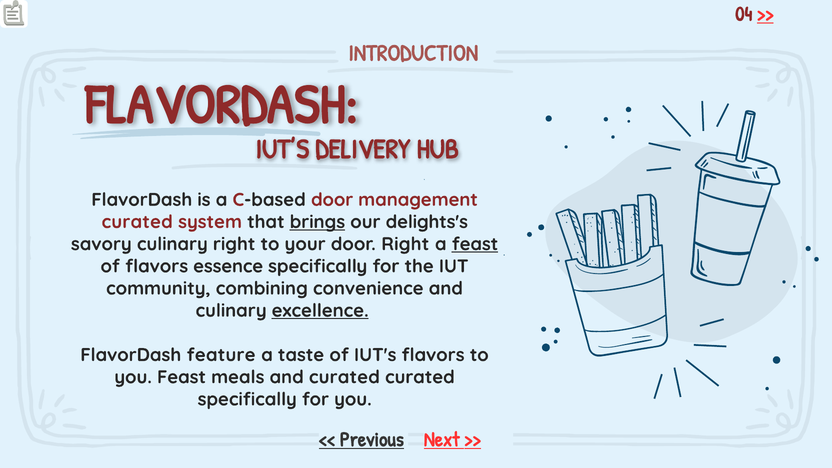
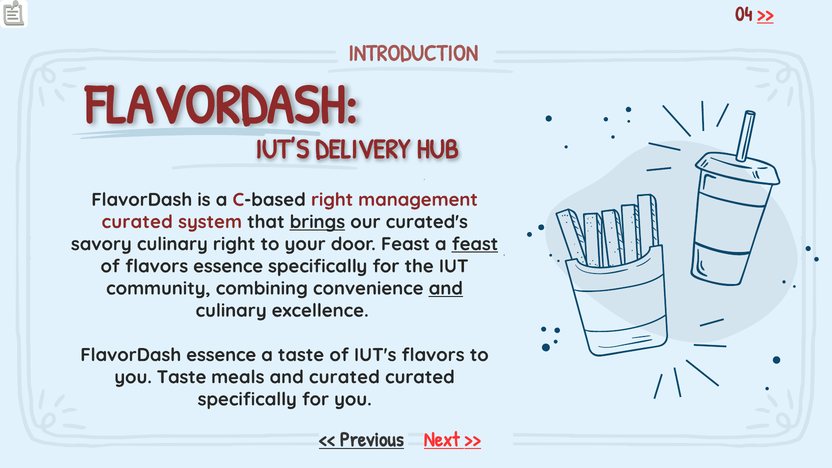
C-based door: door -> right (332, 200)
delights's: delights's -> curated's (427, 222)
door Right: Right -> Feast (405, 244)
and underline: none -> present (446, 288)
excellence underline: present -> none (320, 311)
FlavorDash feature: feature -> essence (221, 355)
you Feast: Feast -> Taste (182, 377)
